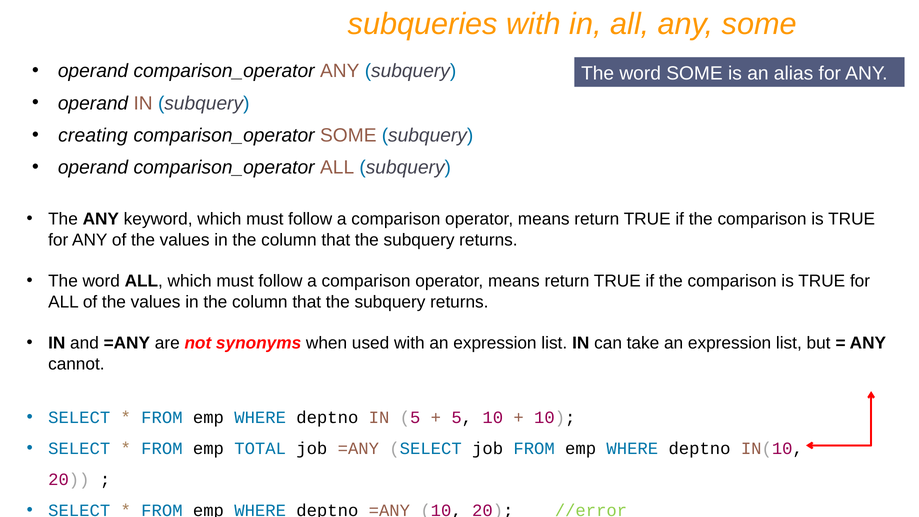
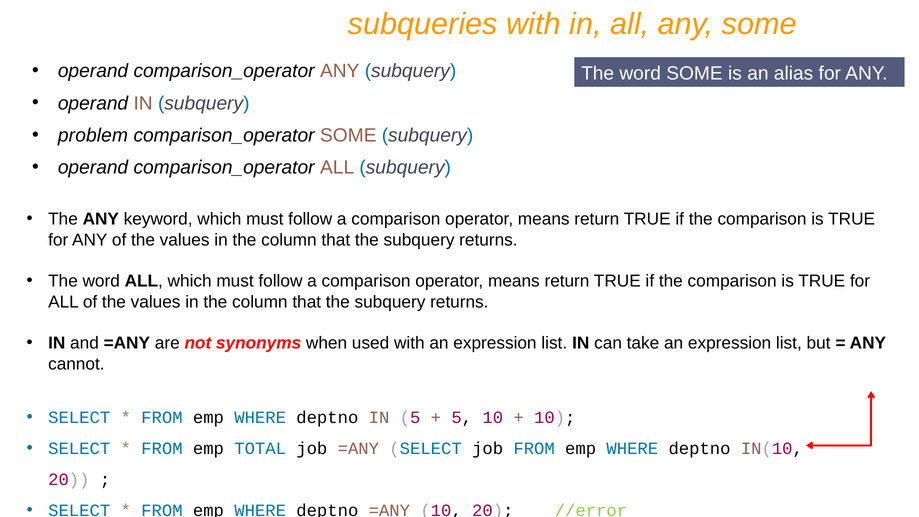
creating: creating -> problem (93, 135)
